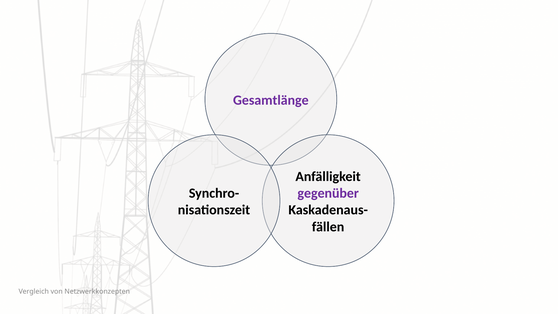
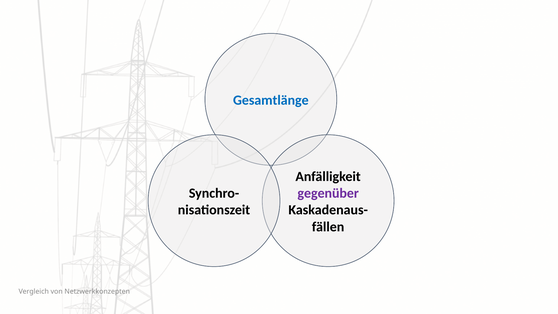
Gesamtlänge colour: purple -> blue (271, 100)
